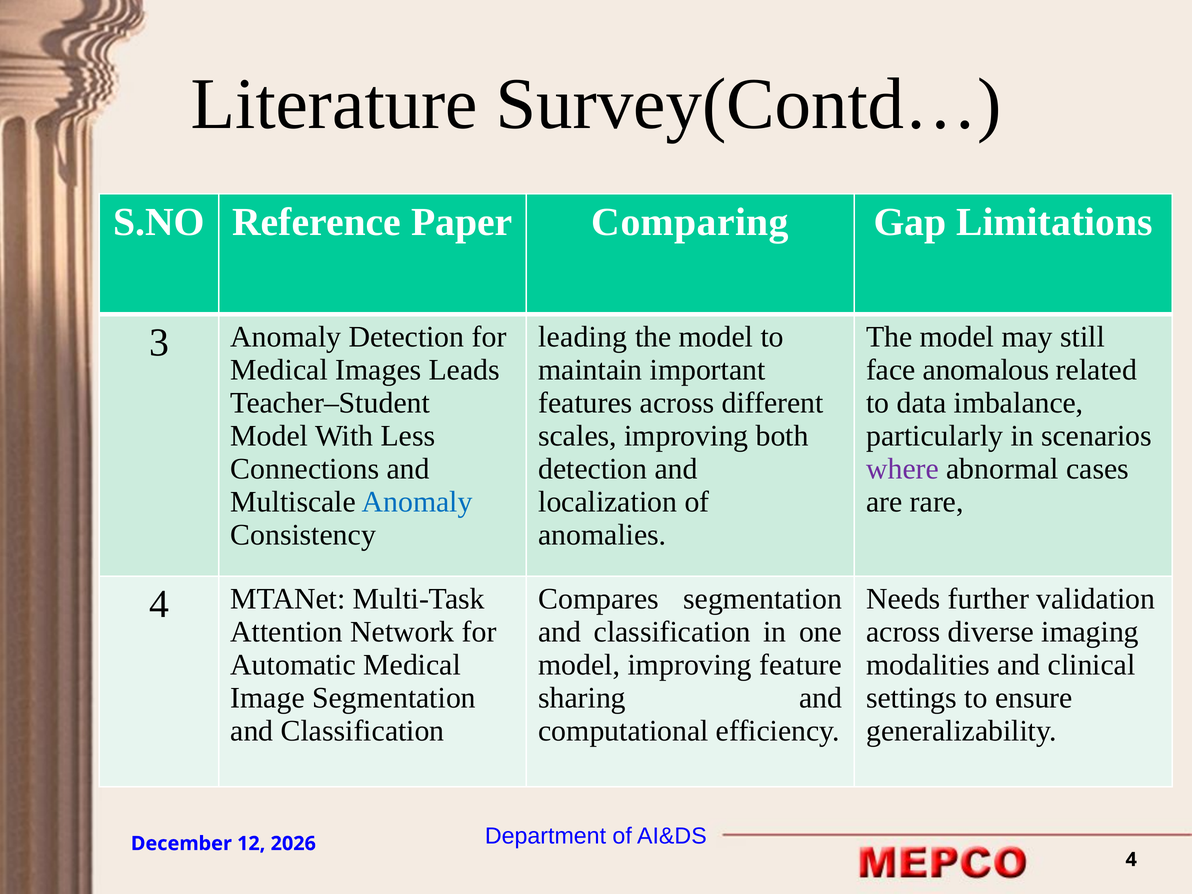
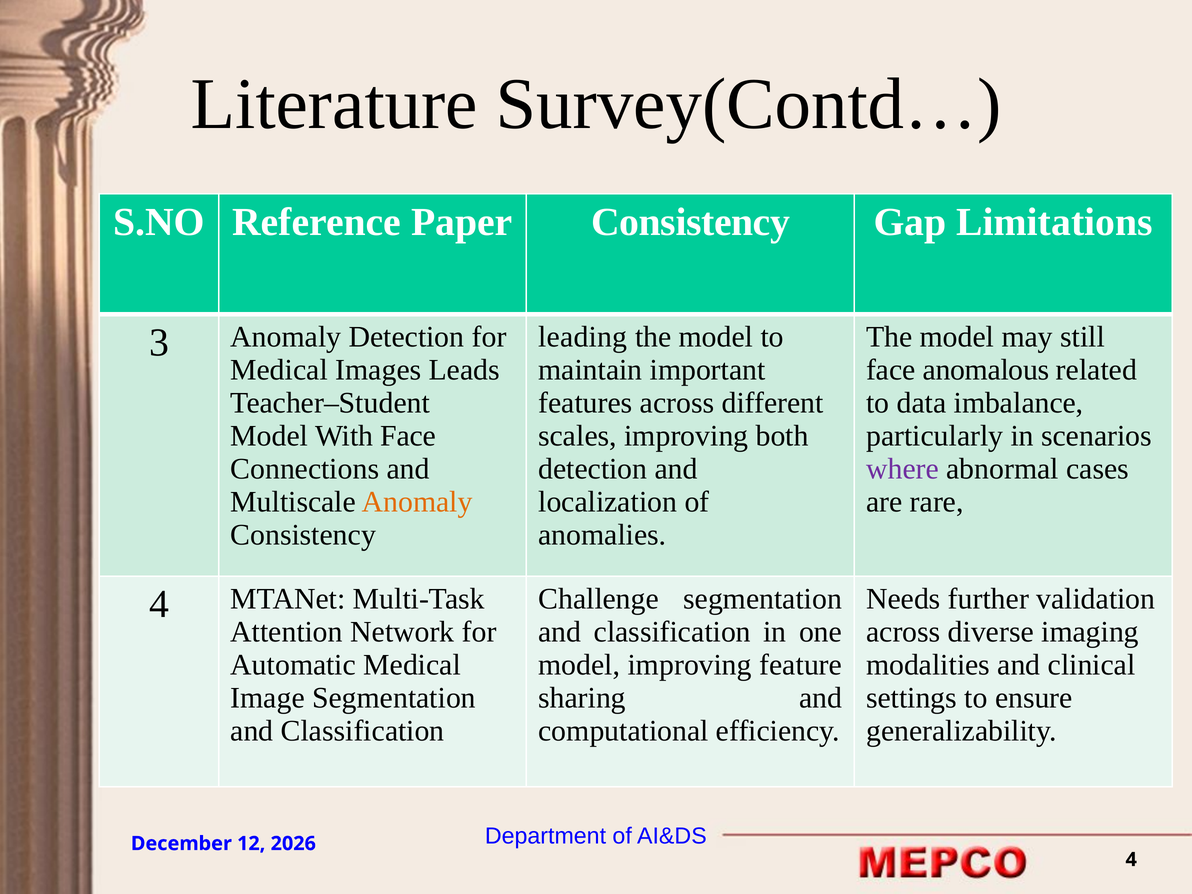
Paper Comparing: Comparing -> Consistency (691, 222)
With Less: Less -> Face (408, 436)
Anomaly colour: blue -> orange (417, 502)
Compares: Compares -> Challenge (599, 599)
